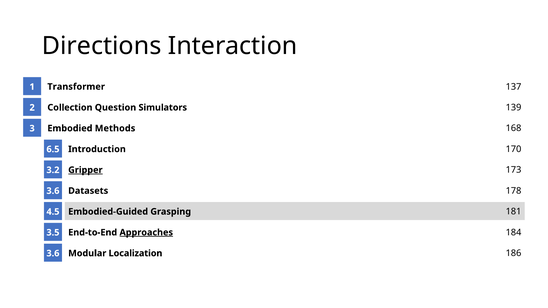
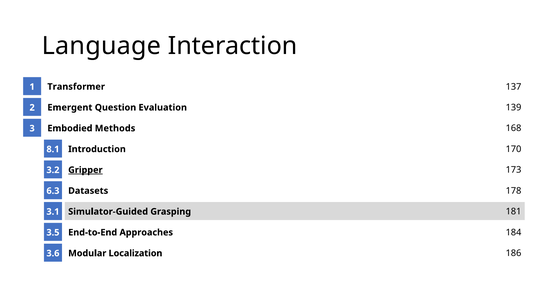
Directions: Directions -> Language (101, 46)
Collection: Collection -> Emergent (70, 108)
Simulators: Simulators -> Evaluation (163, 108)
6.5: 6.5 -> 8.1 (53, 149)
3.6: 3.6 -> 6.3 (53, 191)
Embodied-Guided: Embodied-Guided -> Simulator-Guided (108, 212)
4.5: 4.5 -> 3.1 (53, 212)
Approaches underline: present -> none (146, 233)
